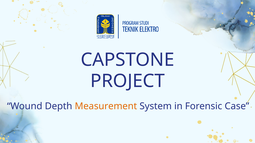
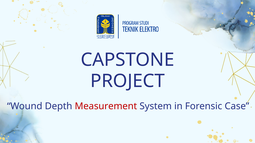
Measurement colour: orange -> red (106, 106)
